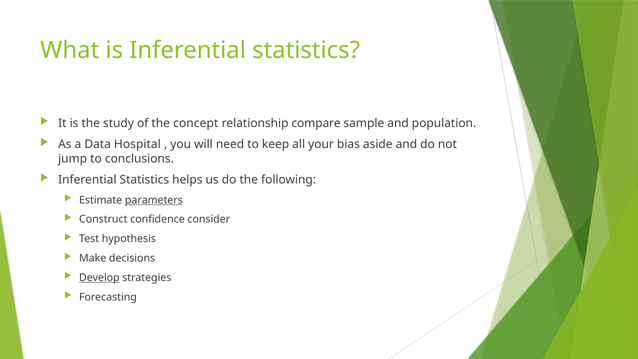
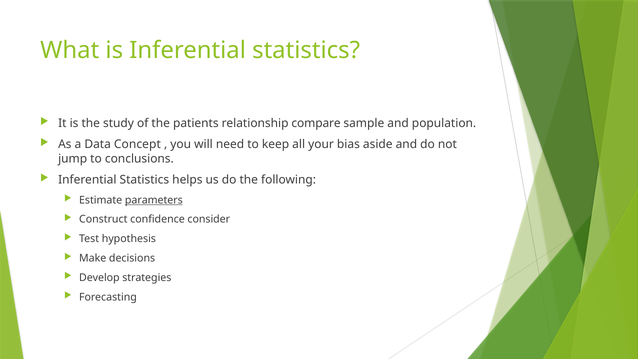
concept: concept -> patients (196, 123)
Hospital: Hospital -> Concept (137, 144)
Develop underline: present -> none (99, 278)
